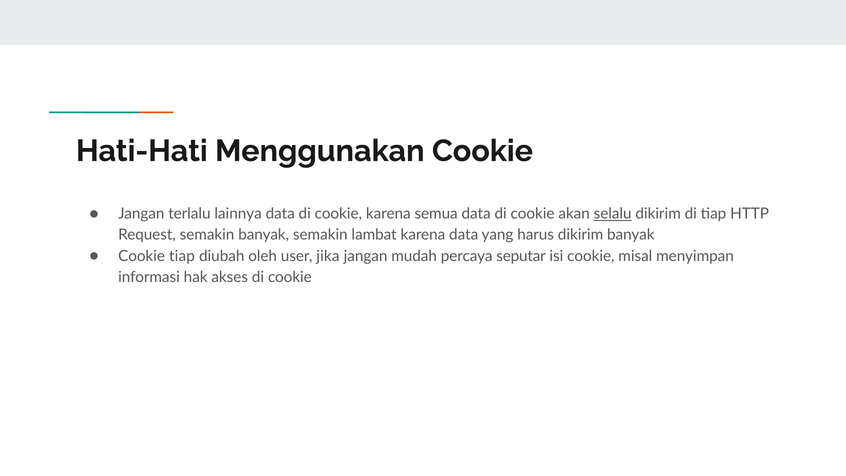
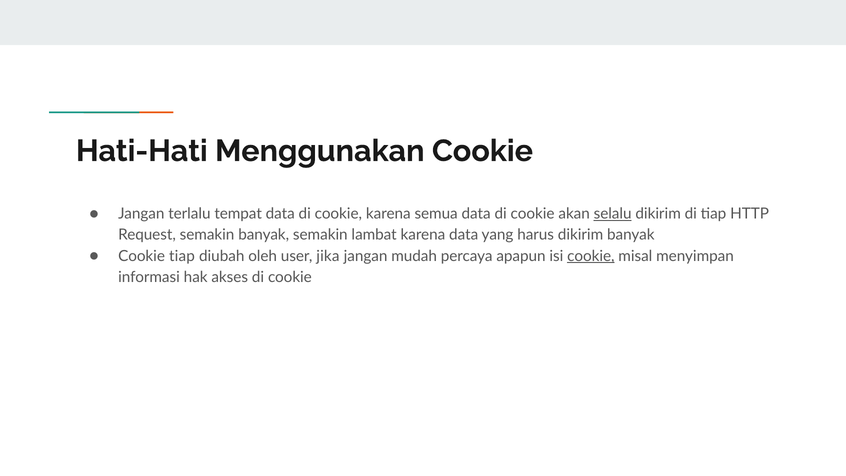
lainnya: lainnya -> tempat (238, 214)
seputar: seputar -> apapun (521, 256)
cookie underline: none -> present (591, 256)
